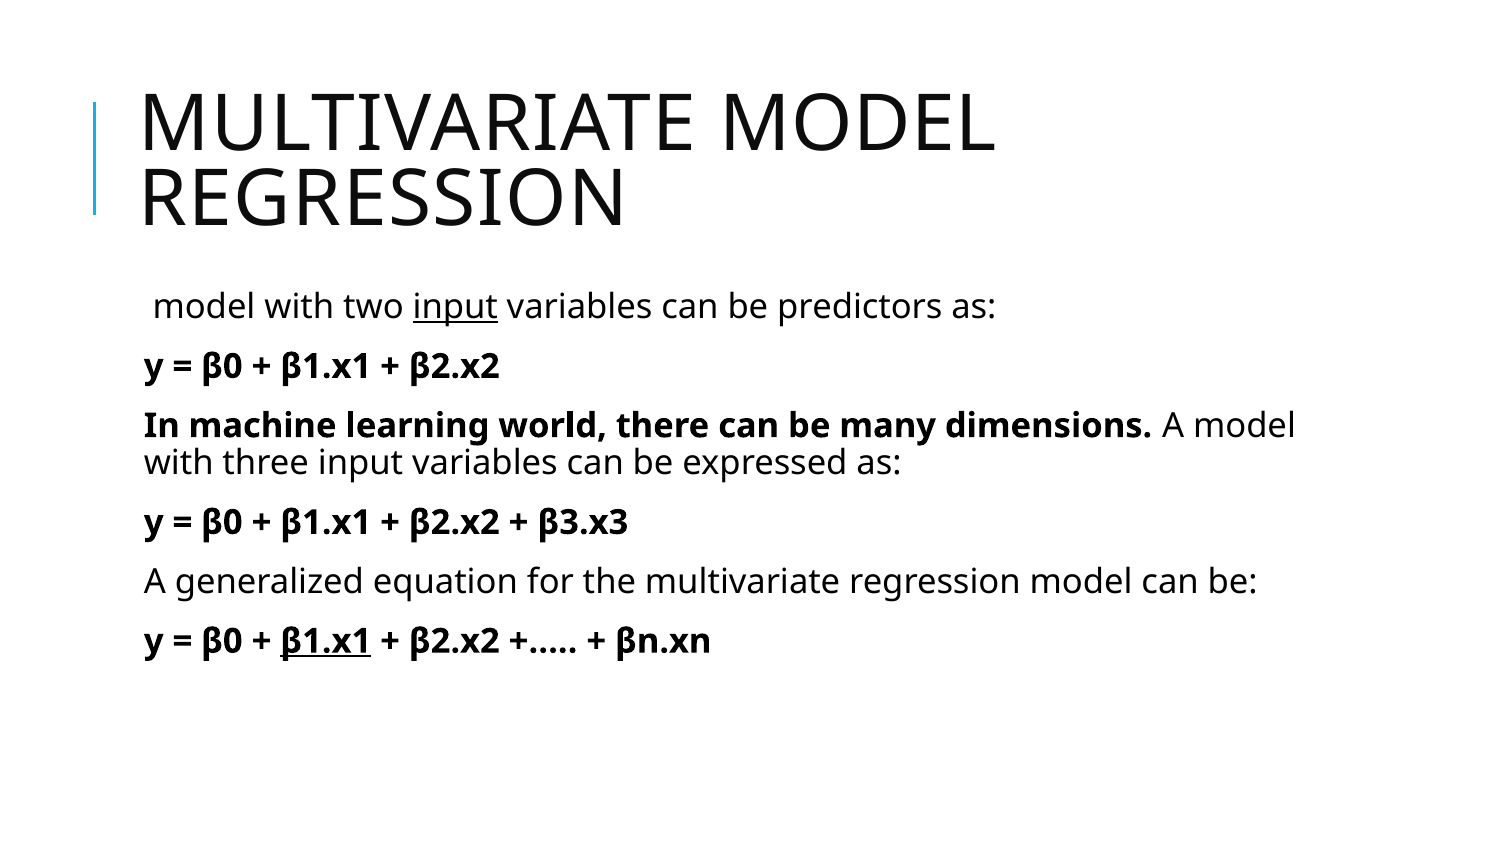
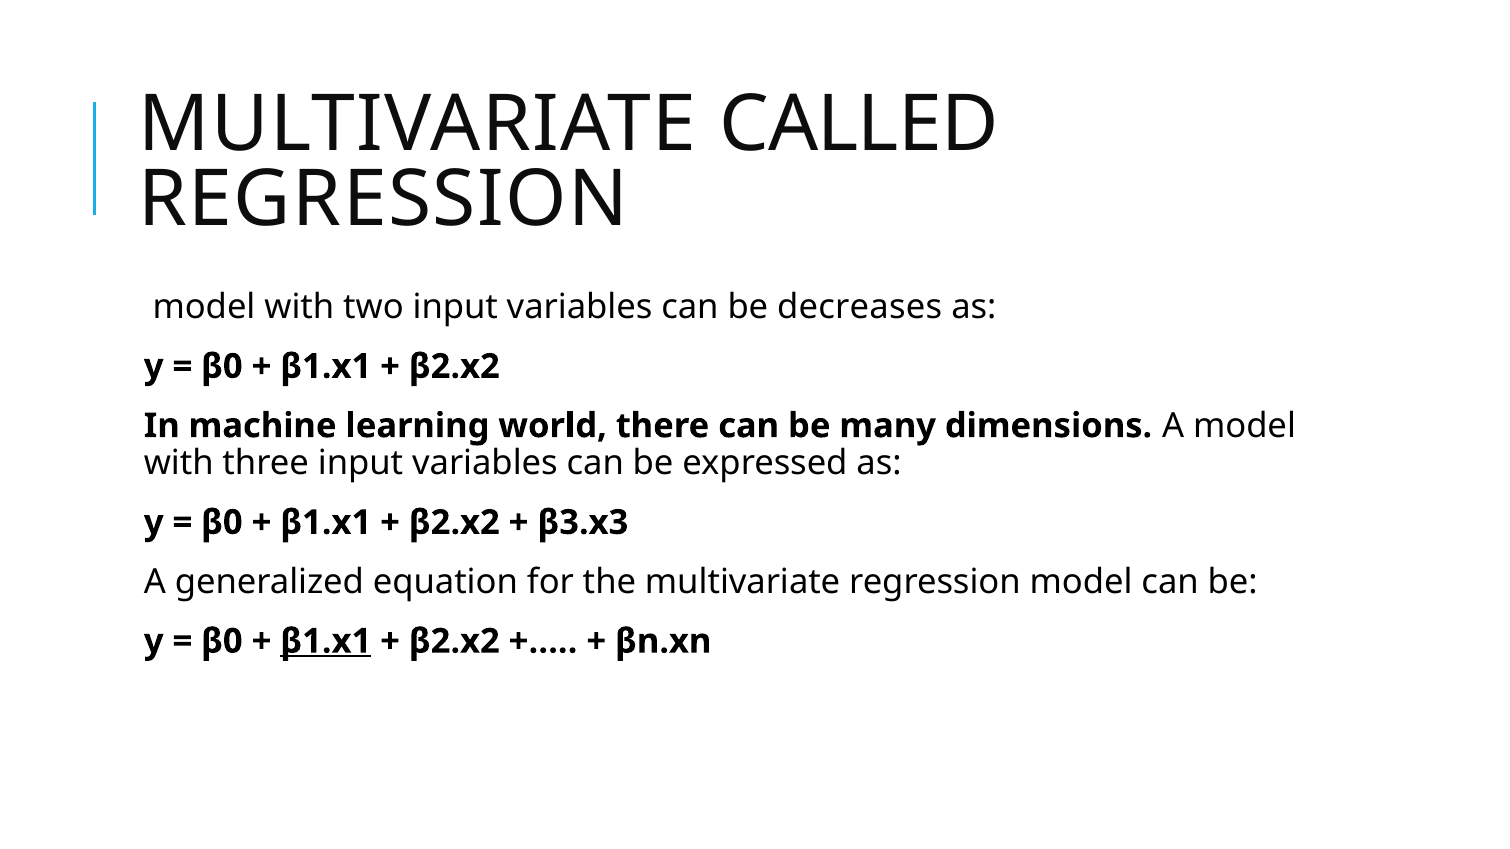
MULTIVARIATE MODEL: MODEL -> CALLED (859, 124)
input underline: present -> none (455, 307)
predictors: predictors -> decreases (860, 307)
